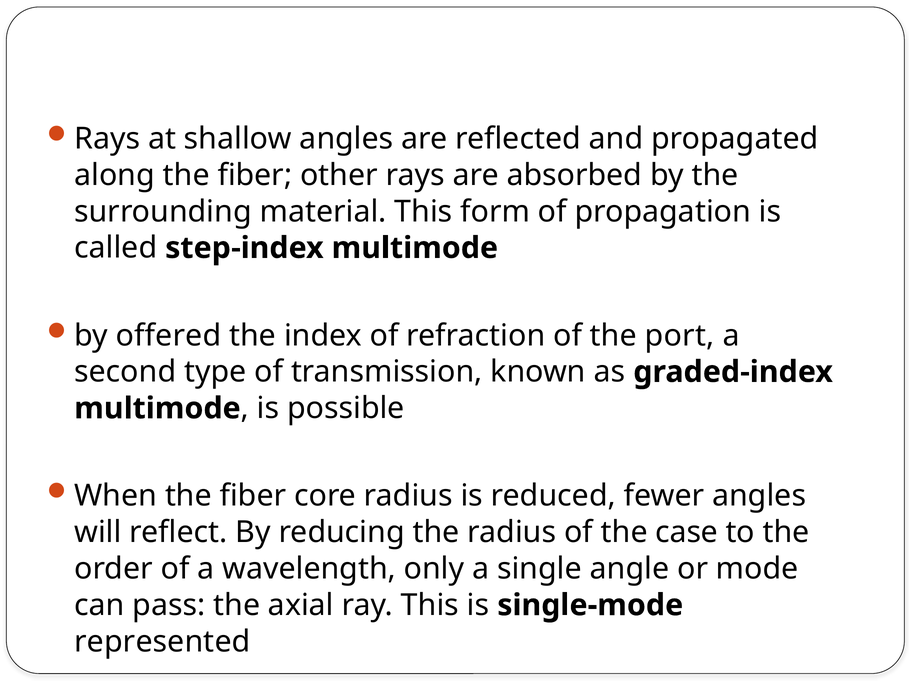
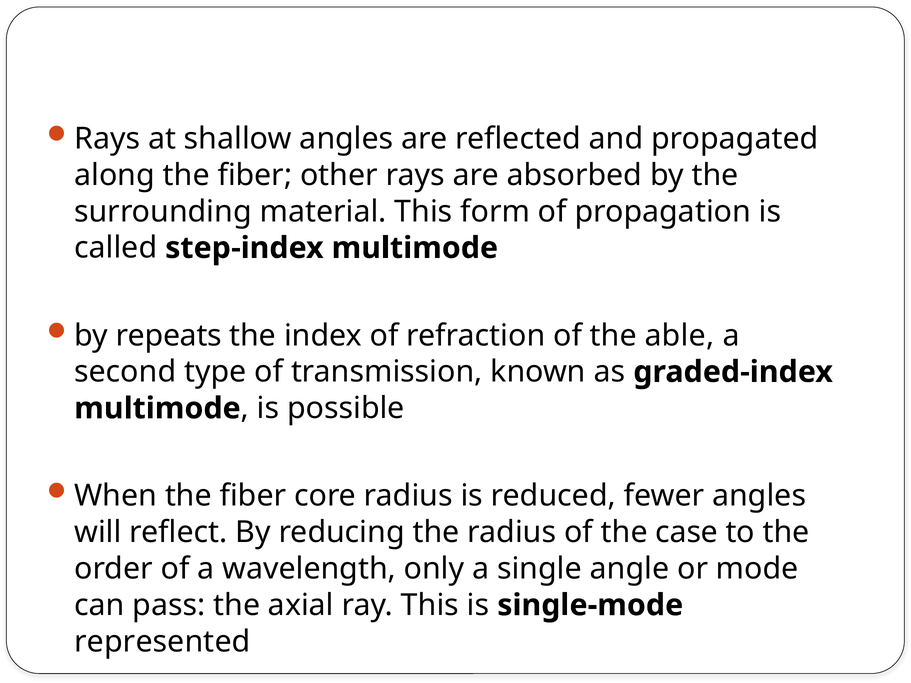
offered: offered -> repeats (169, 336)
port: port -> able (680, 336)
